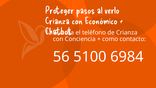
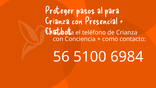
verlo: verlo -> para (112, 10)
Económico: Económico -> Presencial (101, 21)
